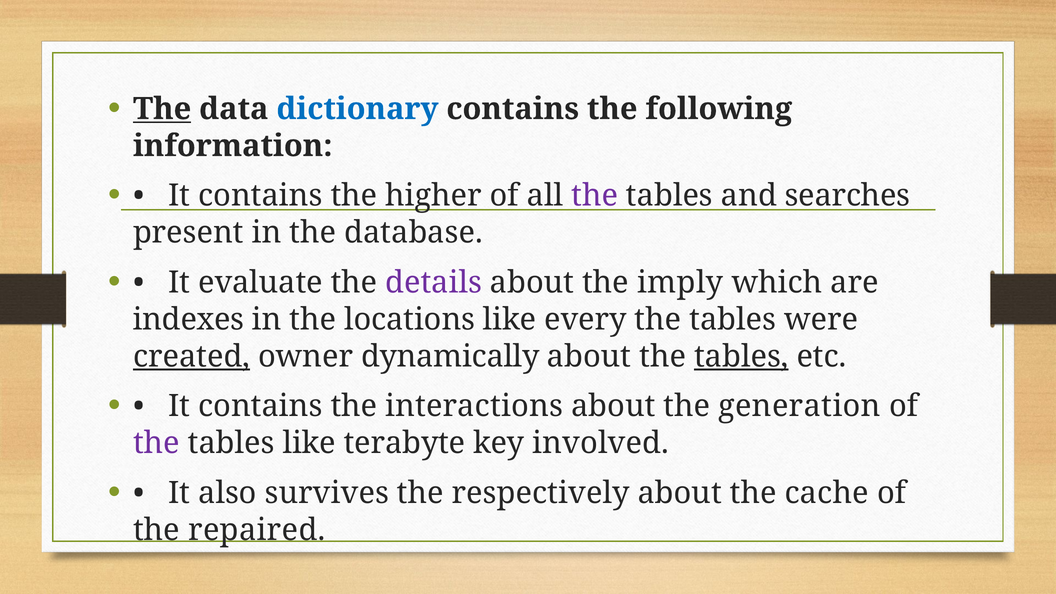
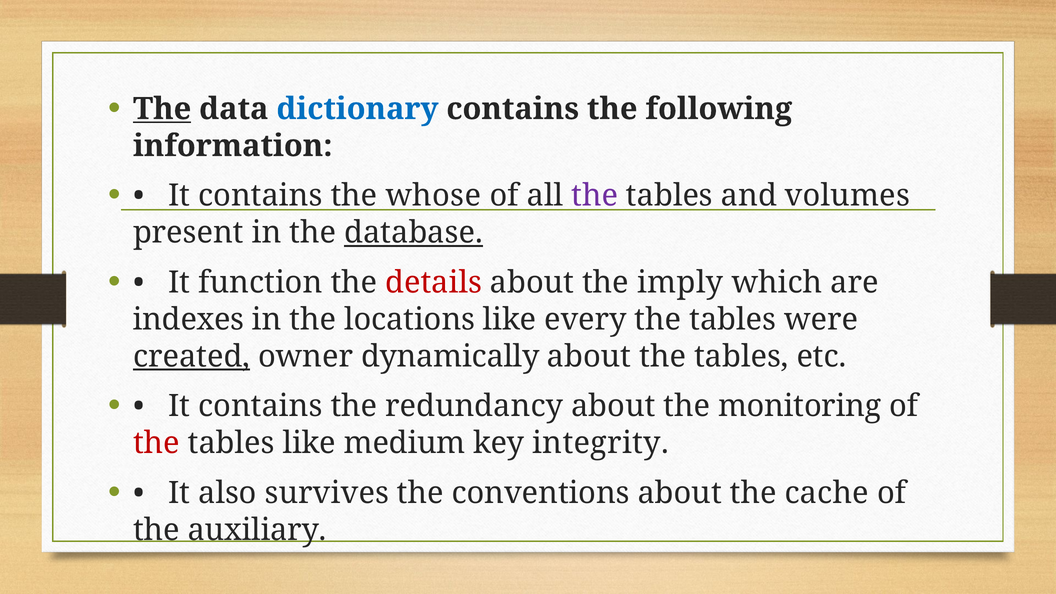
higher: higher -> whose (433, 196)
searches: searches -> volumes (847, 196)
database underline: none -> present (413, 233)
evaluate: evaluate -> function (260, 282)
details colour: purple -> red (434, 282)
tables underline: present -> none (741, 356)
interactions: interactions -> redundancy (474, 406)
generation: generation -> monitoring (800, 406)
the colour: purple -> red (156, 443)
terabyte: terabyte -> medium (405, 443)
involved: involved -> integrity (600, 443)
respectively: respectively -> conventions (541, 493)
repaired: repaired -> auxiliary (257, 530)
